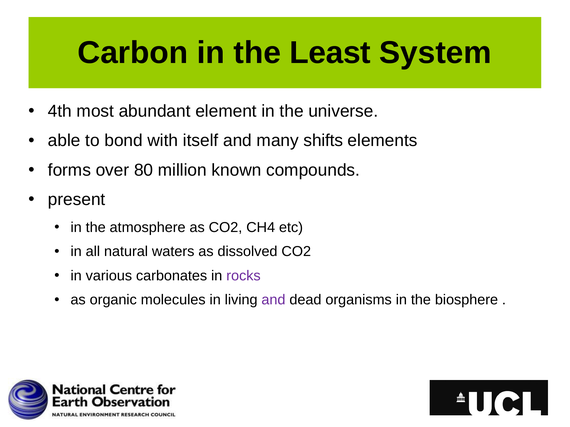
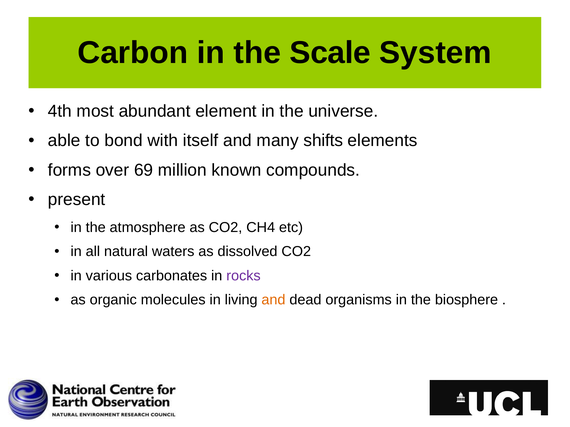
Least: Least -> Scale (330, 53)
80: 80 -> 69 (144, 170)
and colour: purple -> orange (273, 300)
